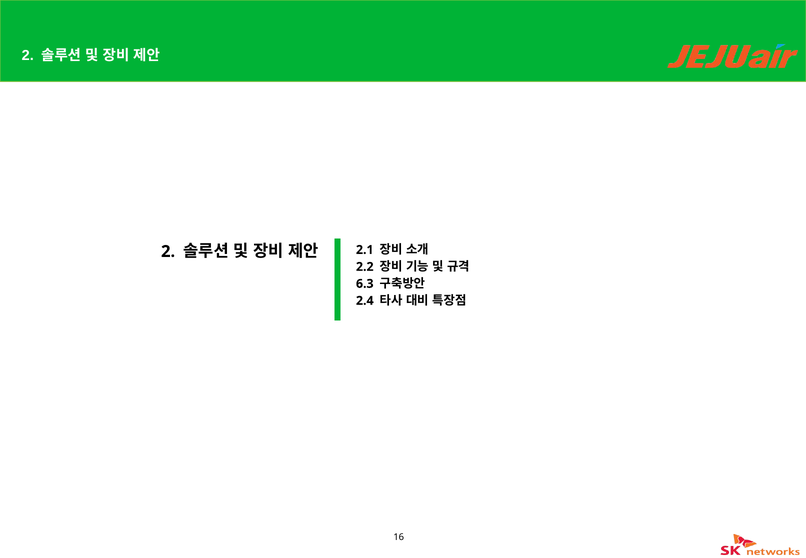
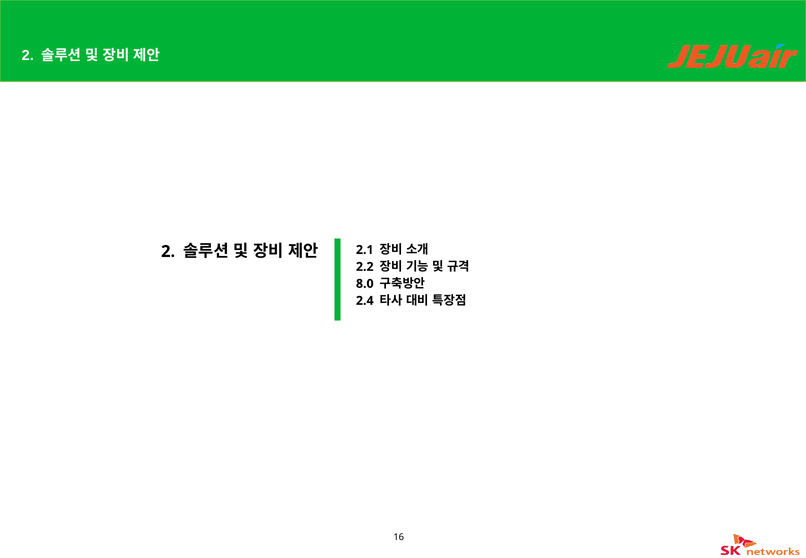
6.3: 6.3 -> 8.0 (365, 284)
